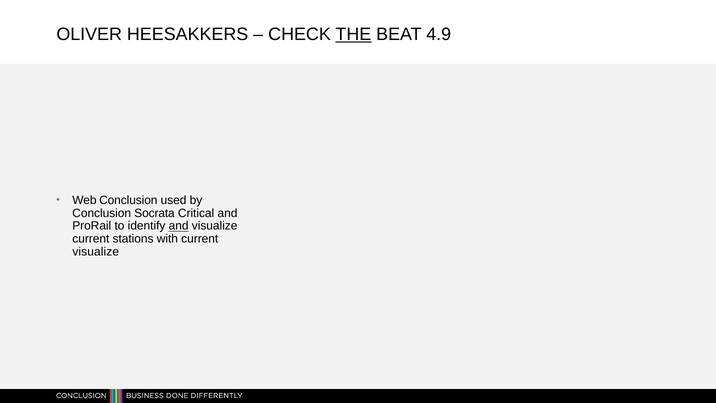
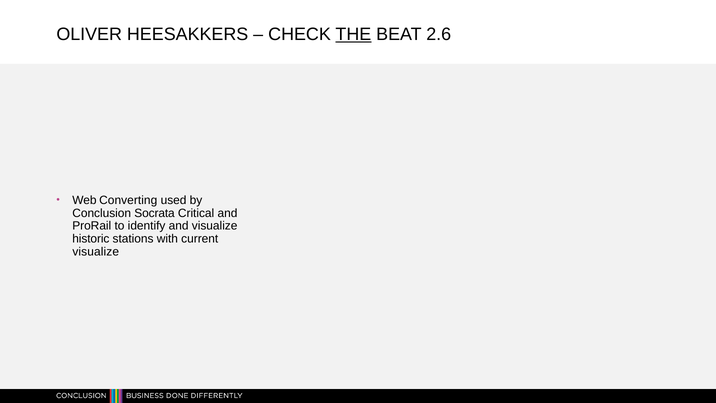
4.9: 4.9 -> 2.6 (439, 34)
Web Conclusion: Conclusion -> Converting (128, 200)
and underline: present -> none (179, 226)
current: current -> historic (91, 239)
